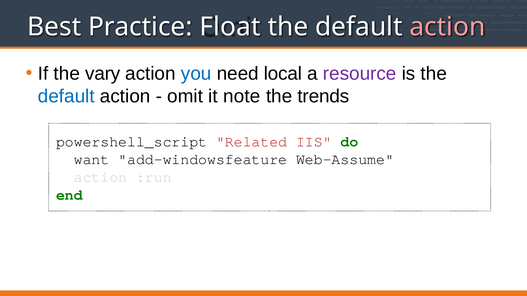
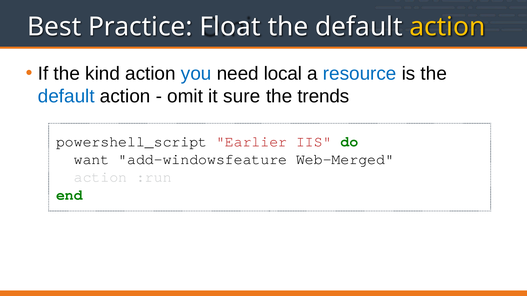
action colour: pink -> yellow (447, 27)
vary: vary -> kind (103, 74)
resource colour: purple -> blue (360, 74)
note: note -> sure (242, 96)
Related: Related -> Earlier (252, 142)
Web-Assume: Web-Assume -> Web-Merged (345, 160)
